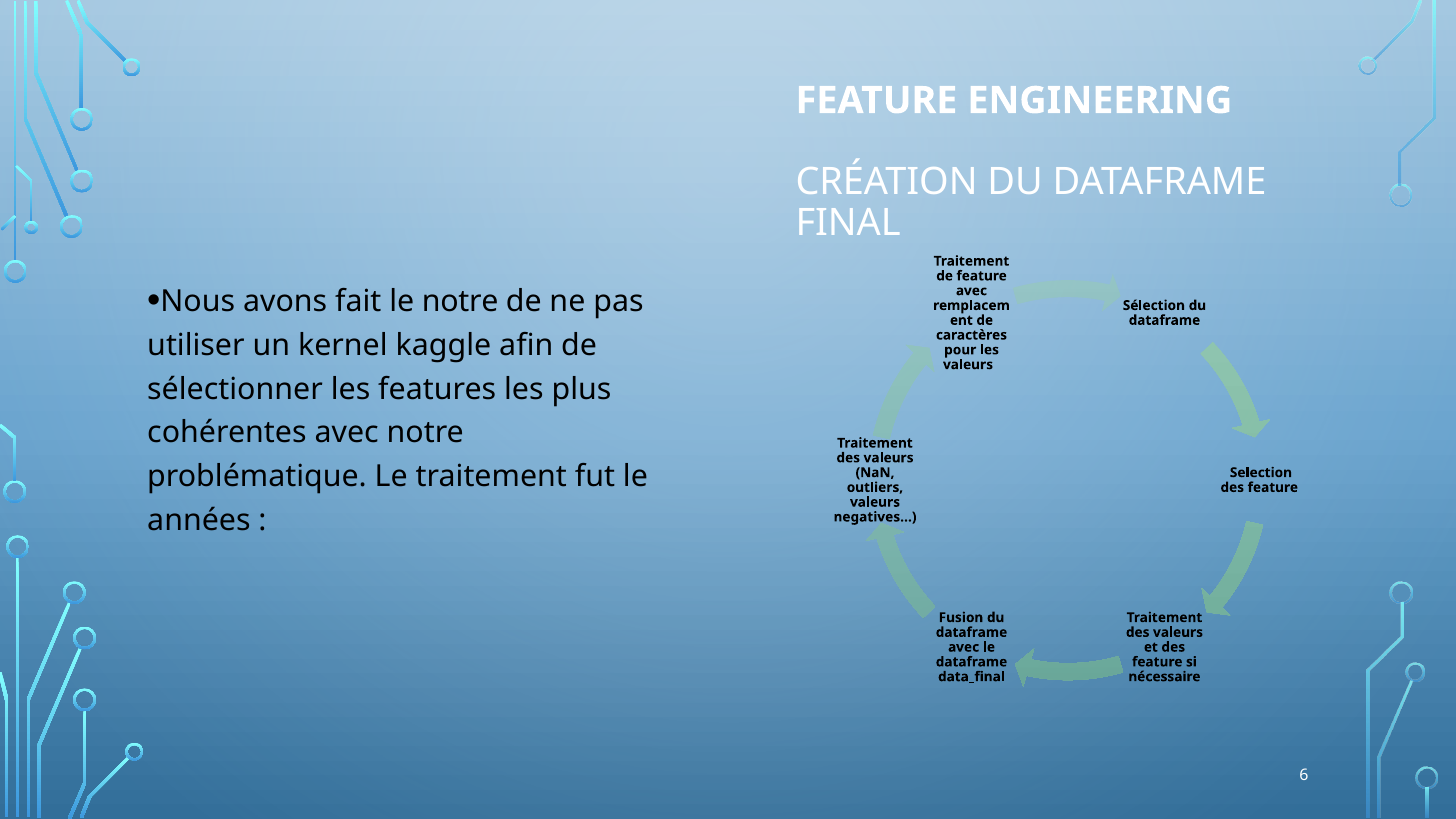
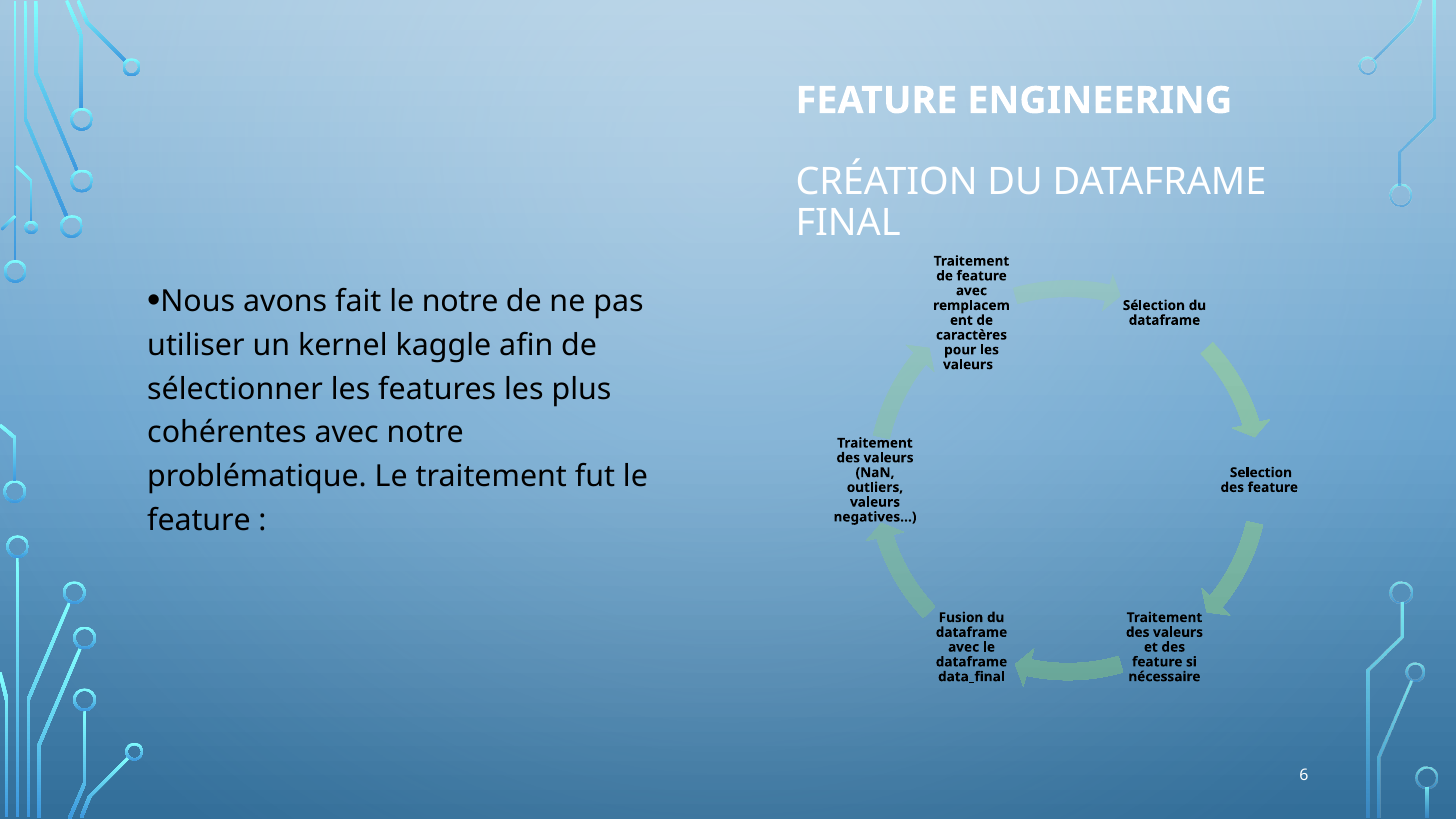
années: années -> feature (199, 520)
